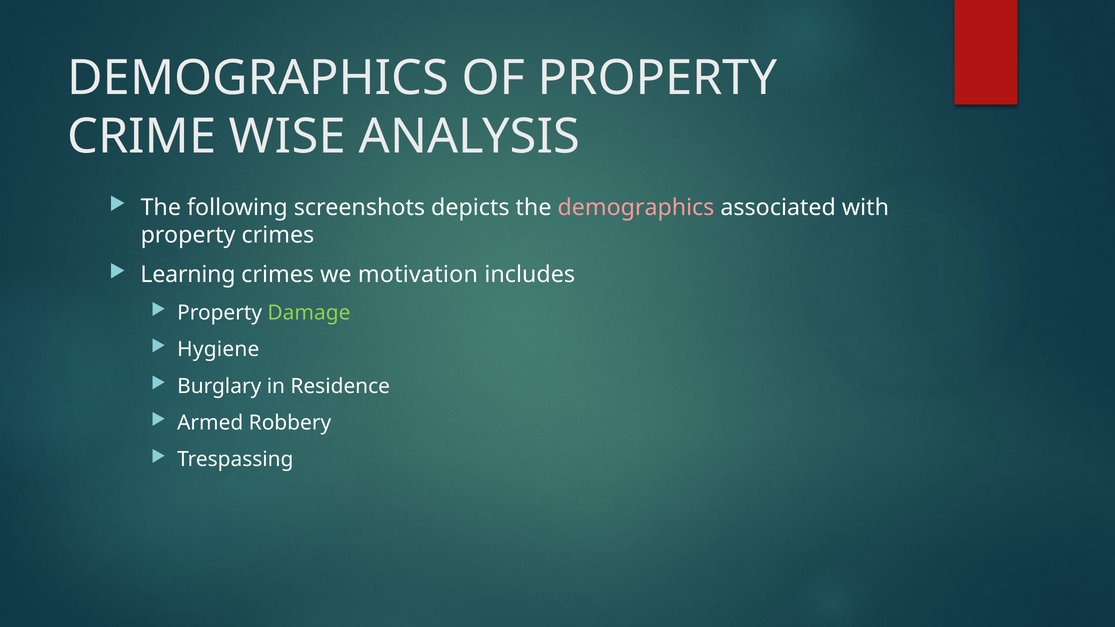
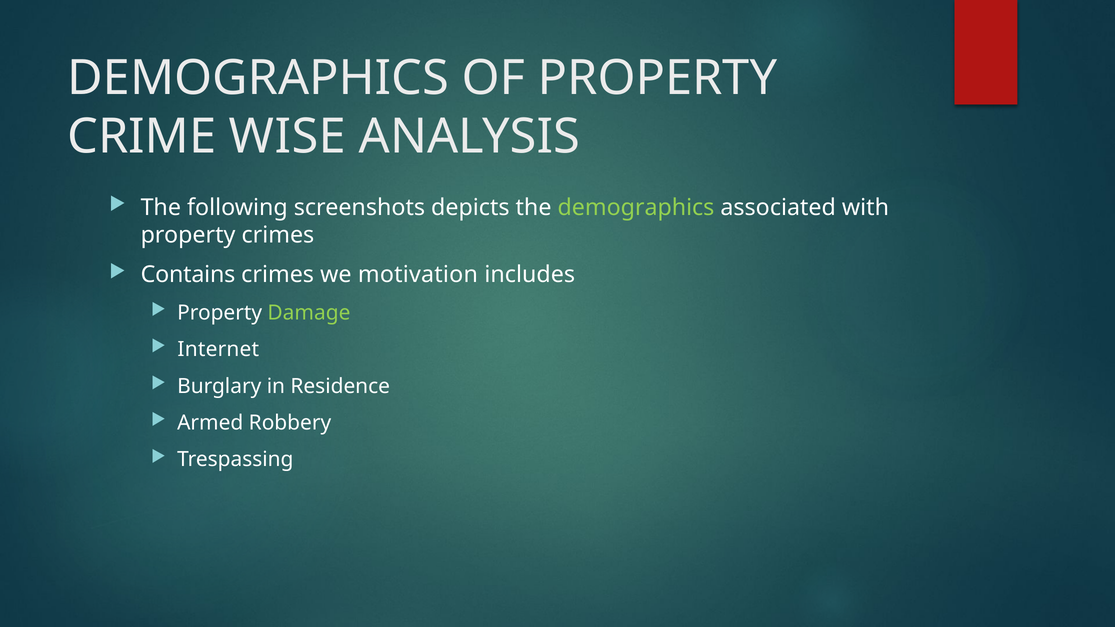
demographics colour: pink -> light green (636, 208)
Learning: Learning -> Contains (188, 275)
Hygiene: Hygiene -> Internet (218, 350)
